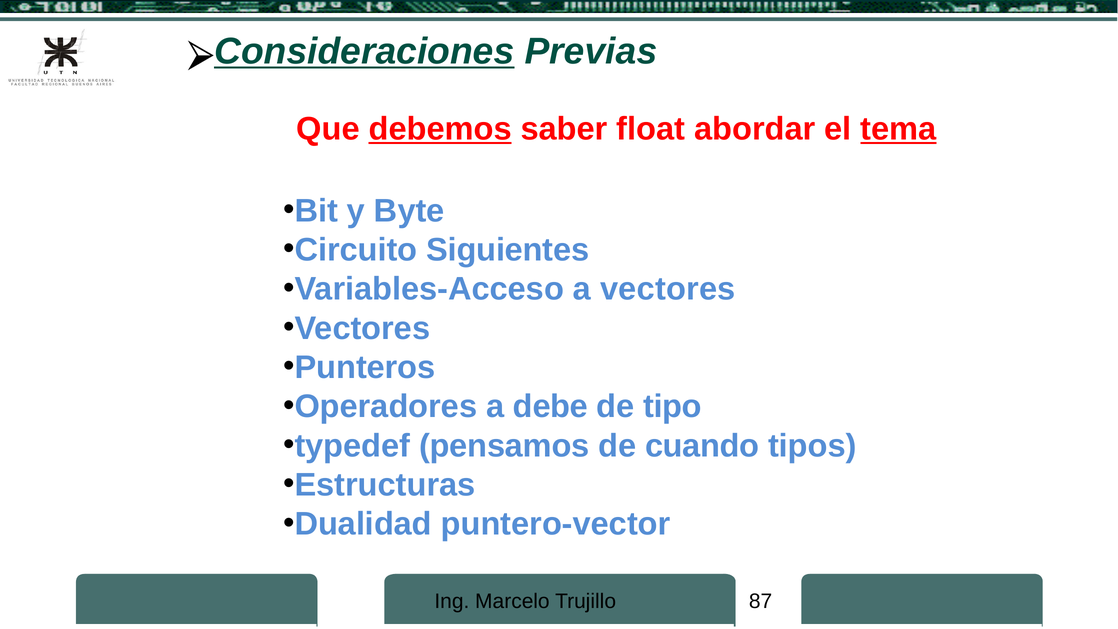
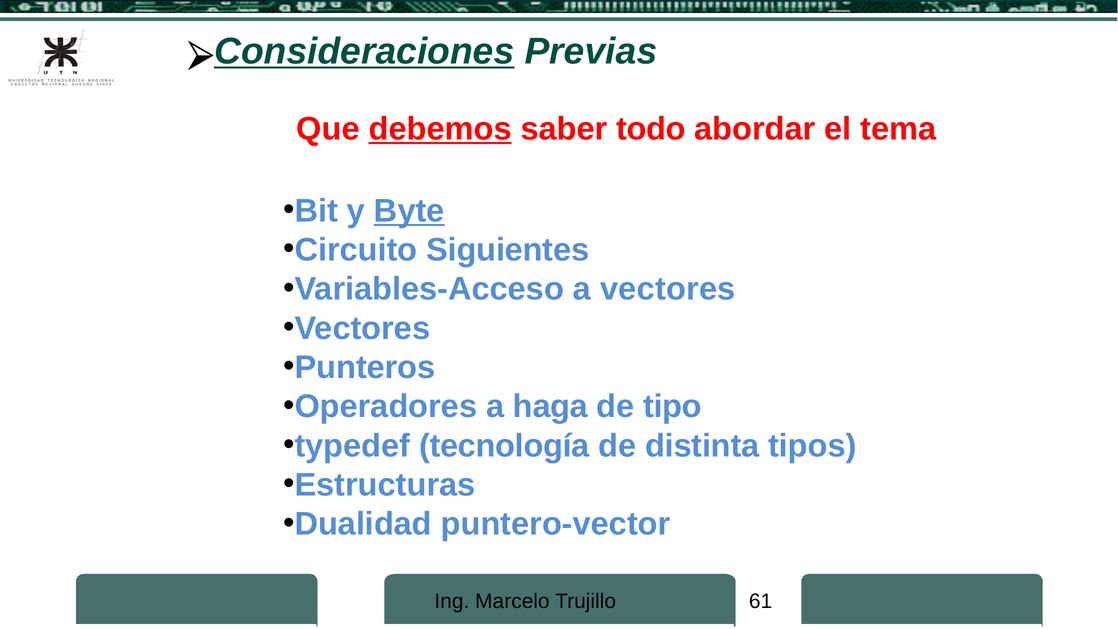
float: float -> todo (651, 129)
tema underline: present -> none (898, 129)
Byte underline: none -> present (409, 211)
debe: debe -> haga (550, 407)
pensamos: pensamos -> tecnología (504, 446)
cuando: cuando -> distinta (702, 446)
87: 87 -> 61 (761, 601)
